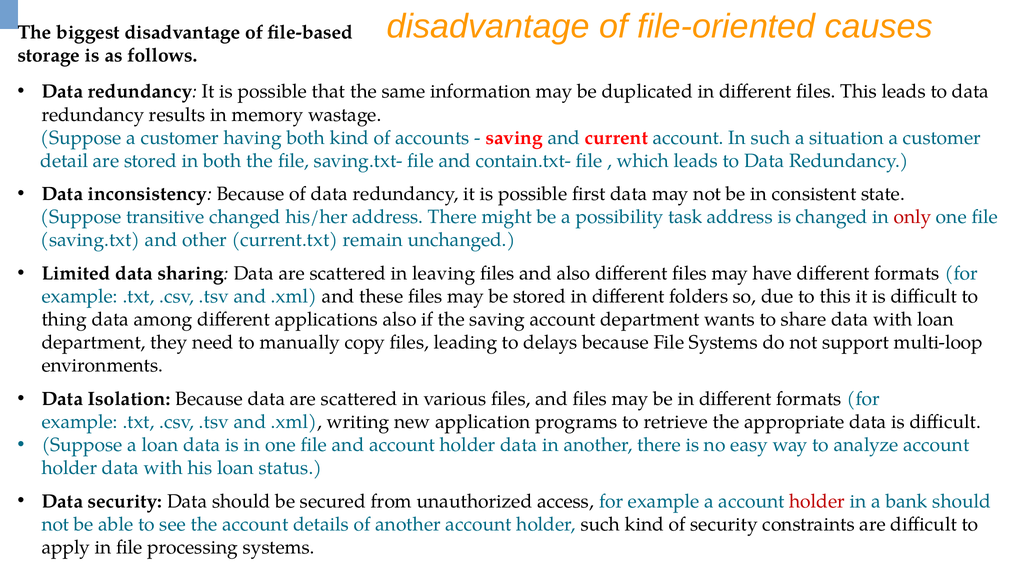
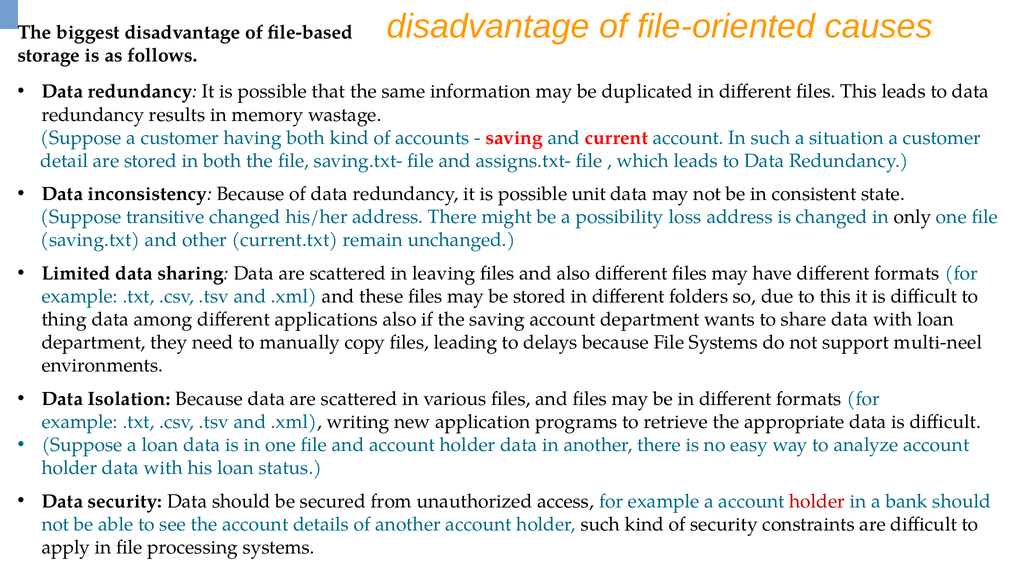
contain.txt-: contain.txt- -> assigns.txt- (524, 161)
first: first -> unit (589, 194)
task: task -> loss (685, 217)
only colour: red -> black (912, 217)
multi-loop: multi-loop -> multi-neel (938, 342)
